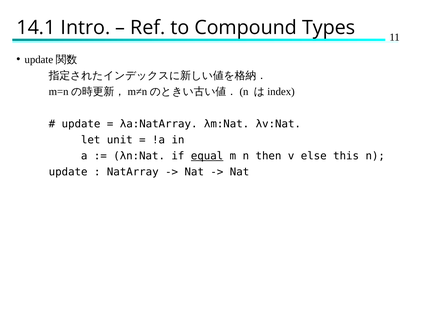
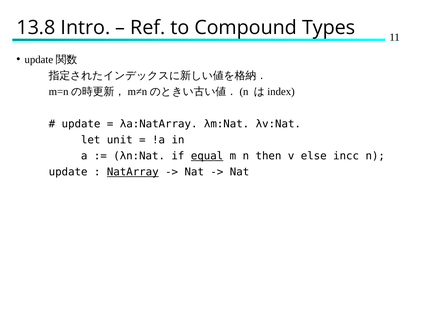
14.1: 14.1 -> 13.8 (36, 28)
this: this -> incc (346, 156)
NatArray underline: none -> present (133, 172)
